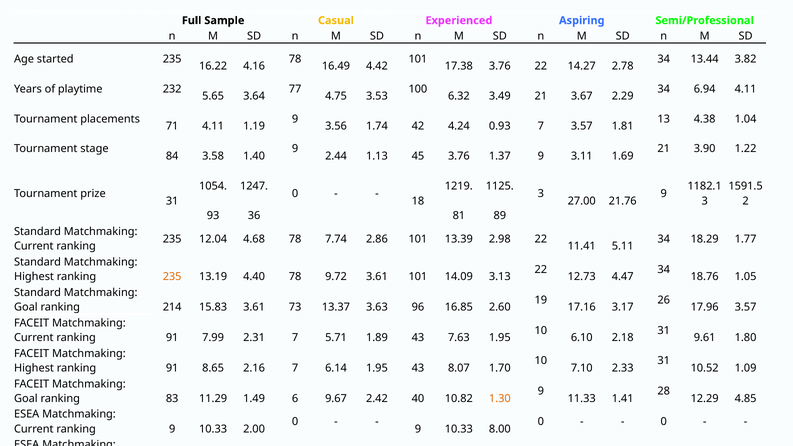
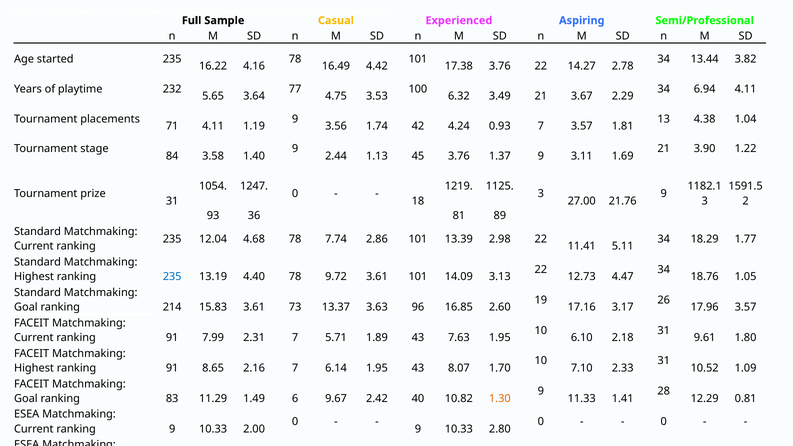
235 colour: orange -> blue (172, 277)
4.85: 4.85 -> 0.81 (746, 399)
8.00: 8.00 -> 2.80 (500, 429)
